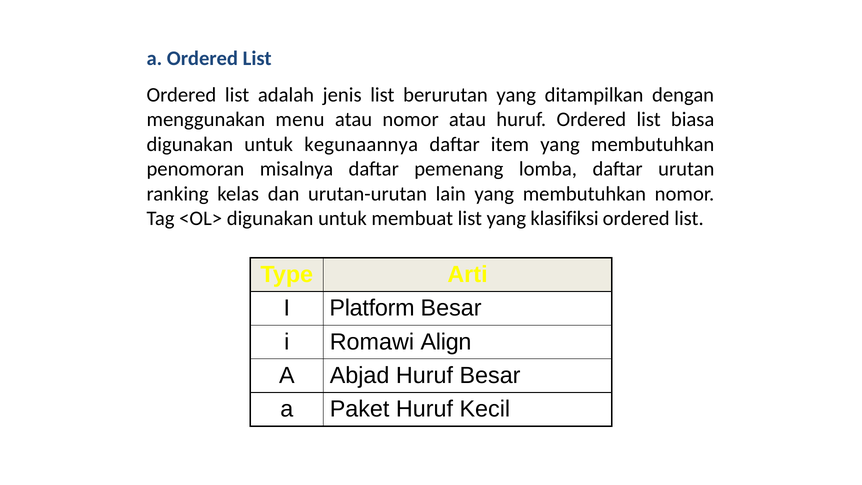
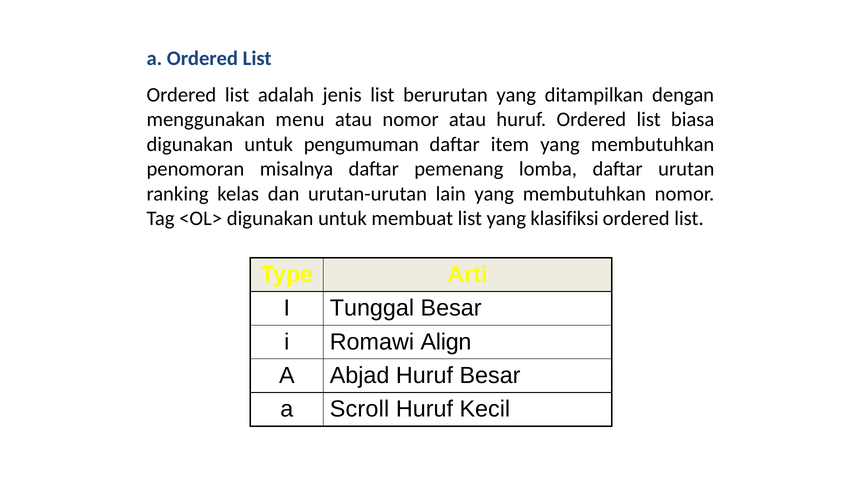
kegunaannya: kegunaannya -> pengumuman (361, 144)
Platform: Platform -> Tunggal (372, 308)
Paket: Paket -> Scroll (360, 409)
